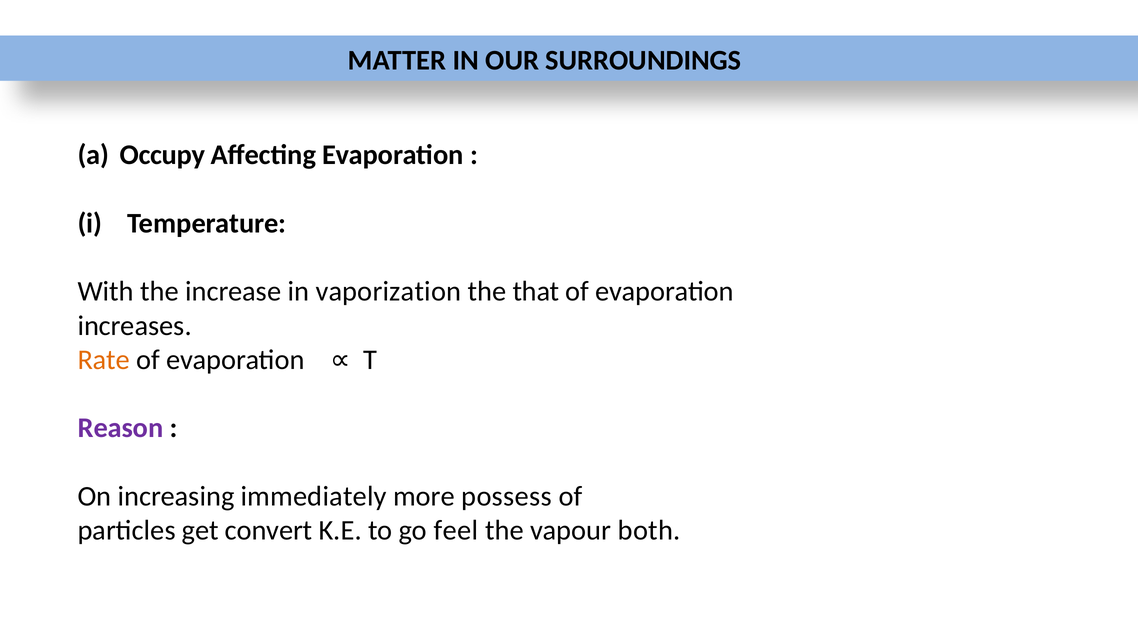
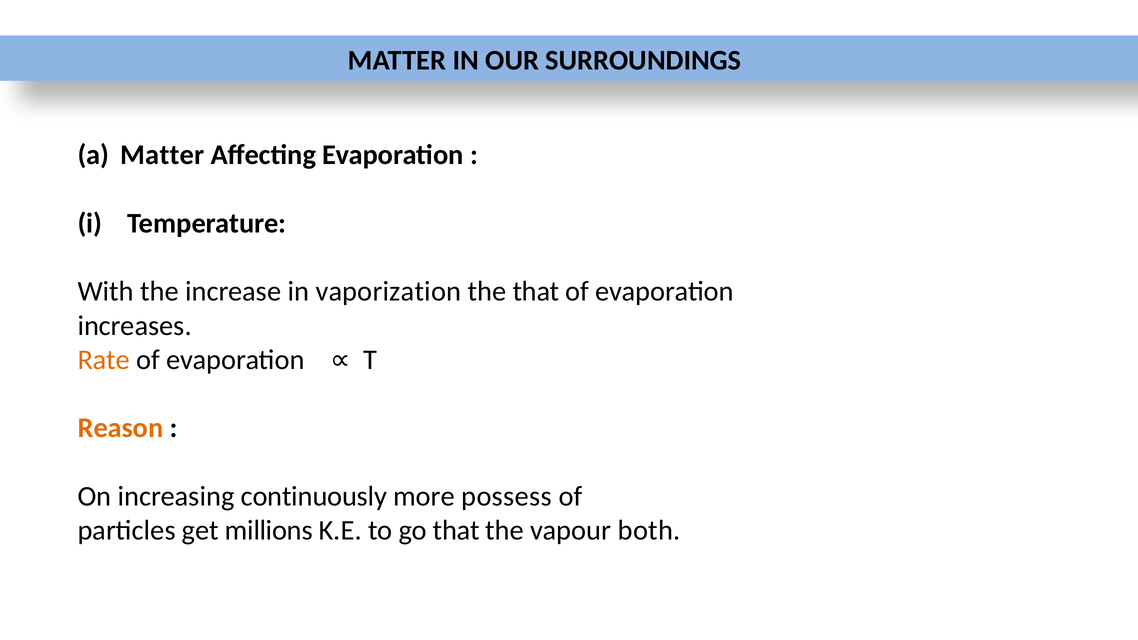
Occupy: Occupy -> Matter (162, 155)
Reason colour: purple -> orange (121, 428)
immediately: immediately -> continuously (314, 496)
convert: convert -> millions (269, 531)
go feel: feel -> that (456, 531)
